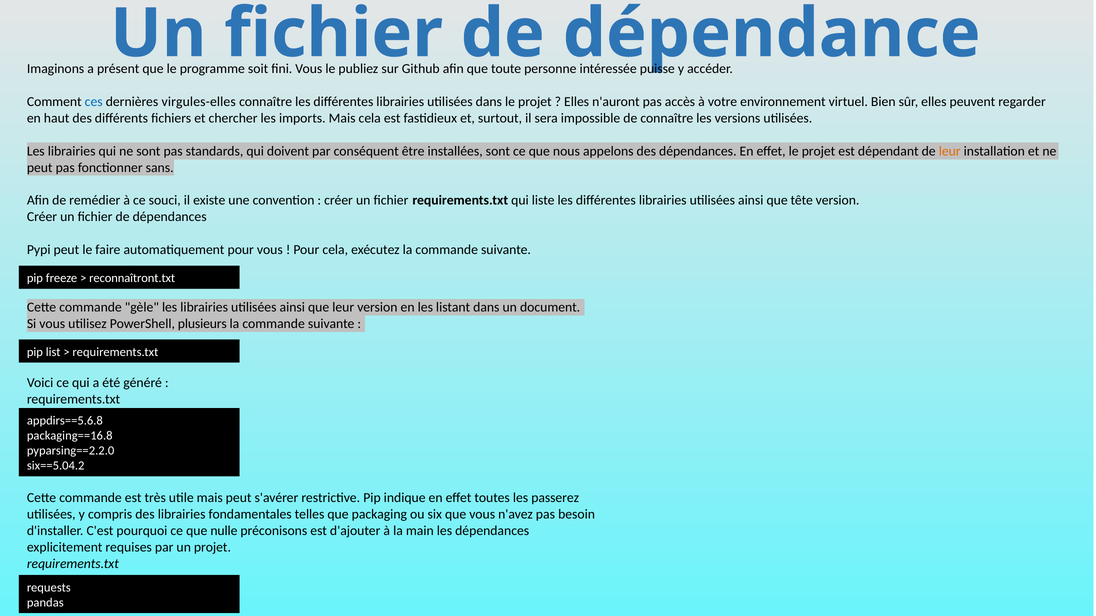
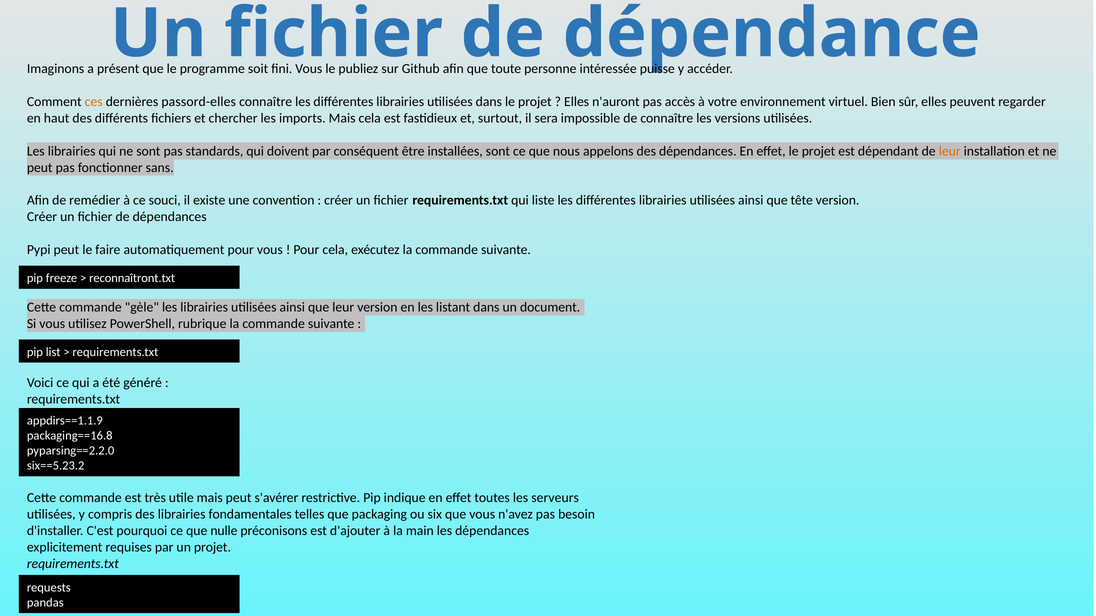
ces colour: blue -> orange (94, 102)
virgules-elles: virgules-elles -> passord-elles (199, 102)
plusieurs: plusieurs -> rubrique (202, 324)
appdirs==5.6.8: appdirs==5.6.8 -> appdirs==1.1.9 (65, 421)
six==5.04.2: six==5.04.2 -> six==5.23.2 (56, 466)
passerez: passerez -> serveurs (555, 498)
